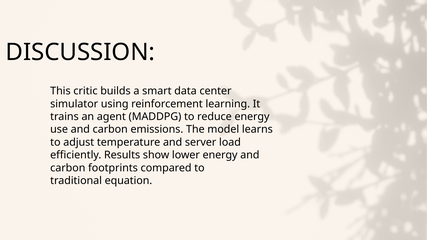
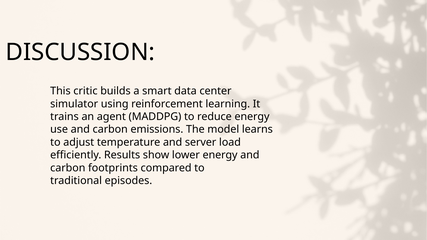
equation: equation -> episodes (128, 181)
